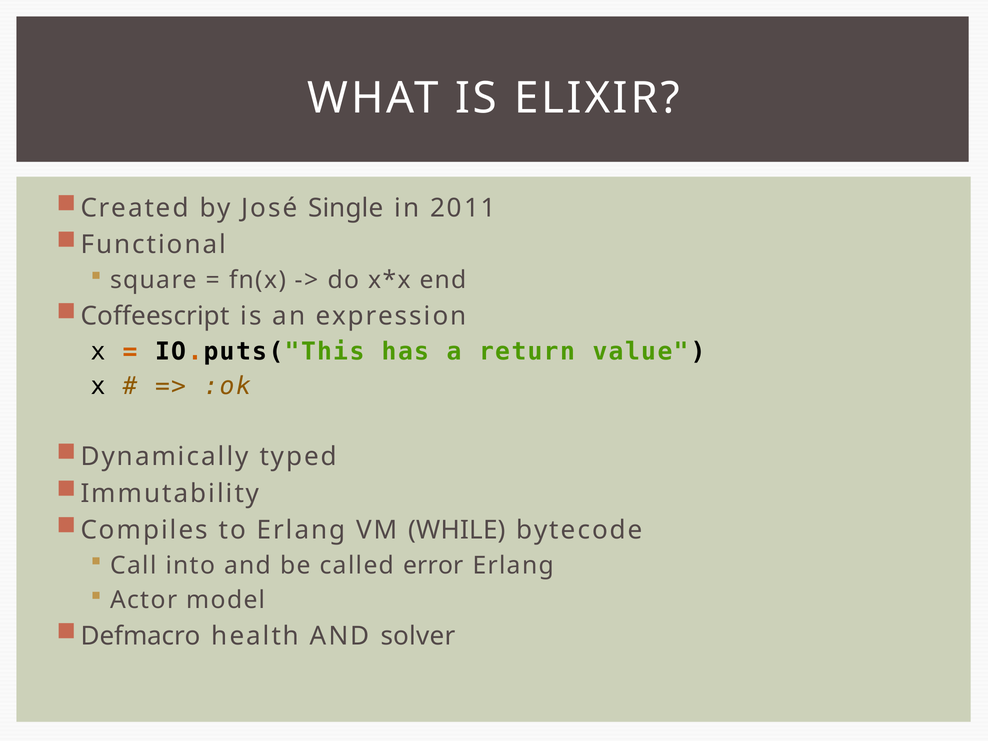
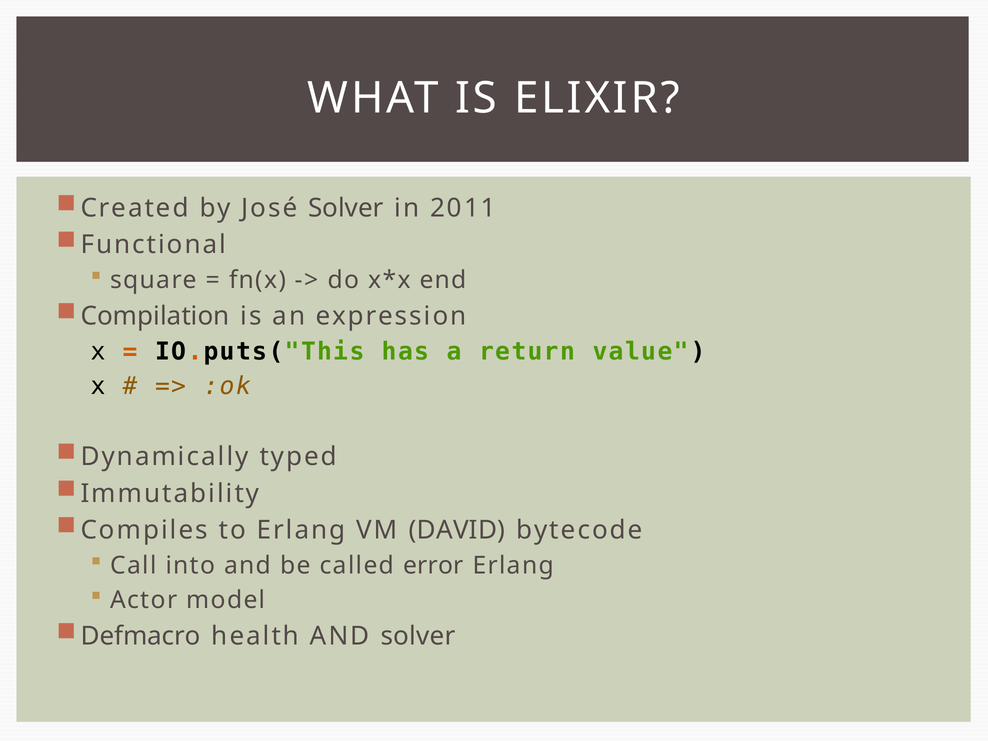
José Single: Single -> Solver (346, 208)
Coffeescript: Coffeescript -> Compilation (155, 316)
WHILE: WHILE -> DAVID (457, 530)
